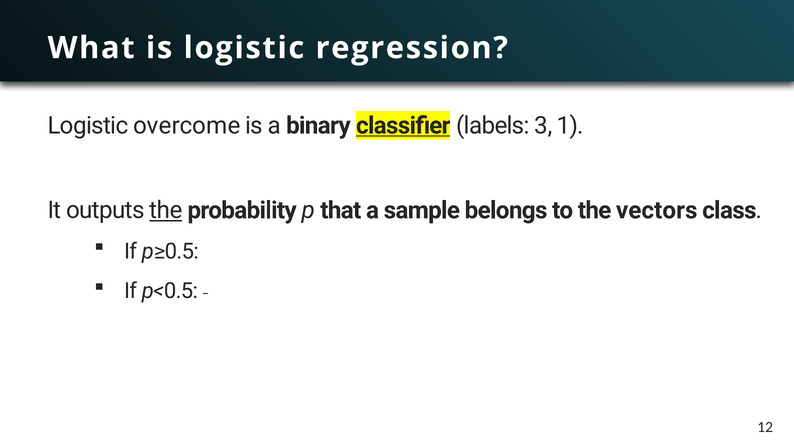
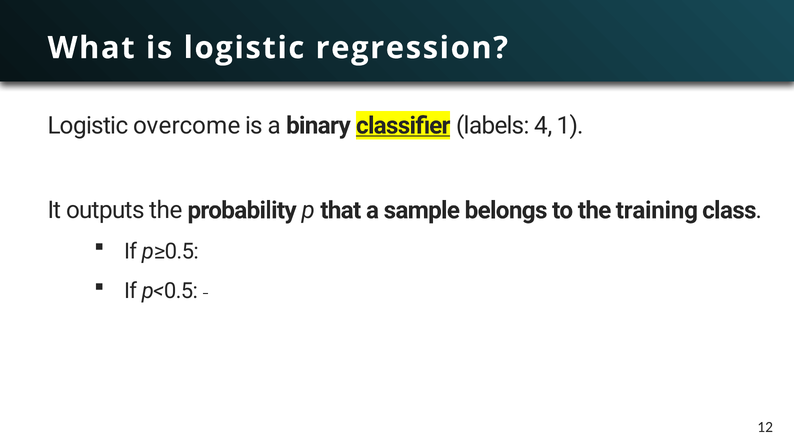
3: 3 -> 4 (543, 125)
the underline: present -> none (166, 210)
vectors: vectors -> training (657, 210)
